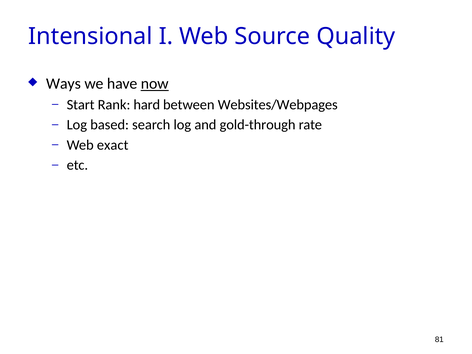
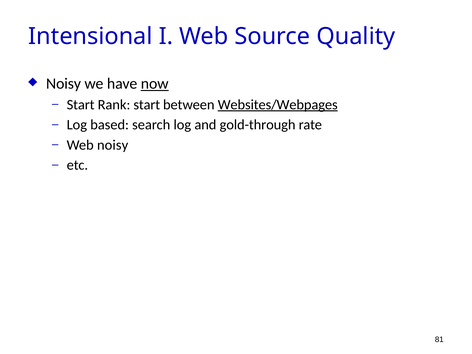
Ways: Ways -> Noisy (63, 84)
Rank hard: hard -> start (147, 105)
Websites/Webpages underline: none -> present (278, 105)
Web exact: exact -> noisy (113, 145)
